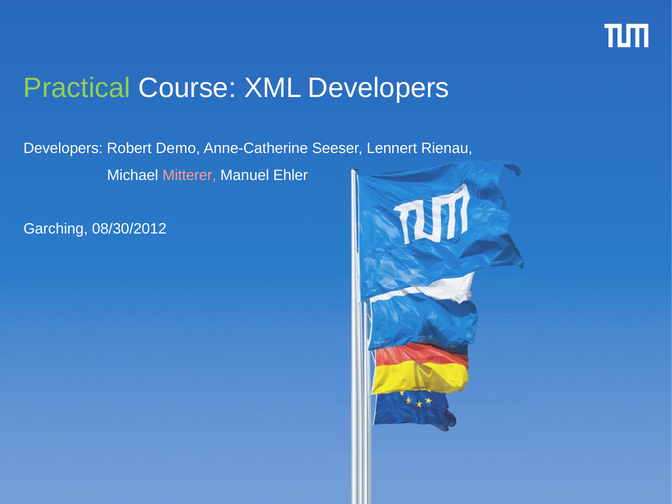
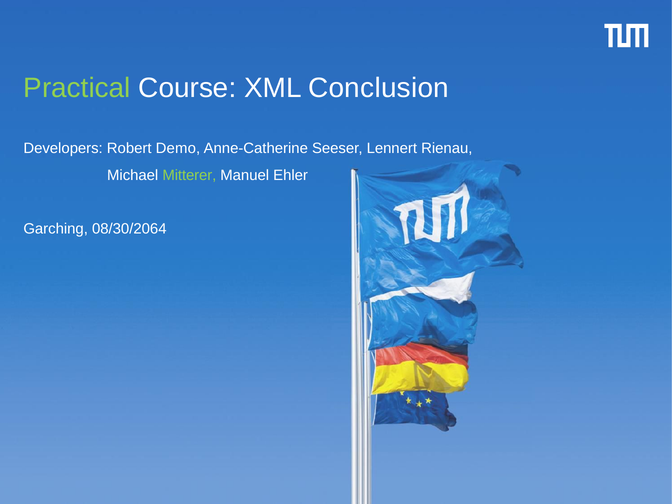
XML Developers: Developers -> Conclusion (379, 88)
Mitterer colour: pink -> light green (189, 175)
08/30/2012: 08/30/2012 -> 08/30/2064 (129, 229)
